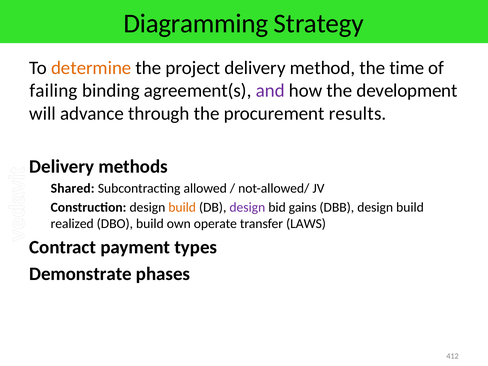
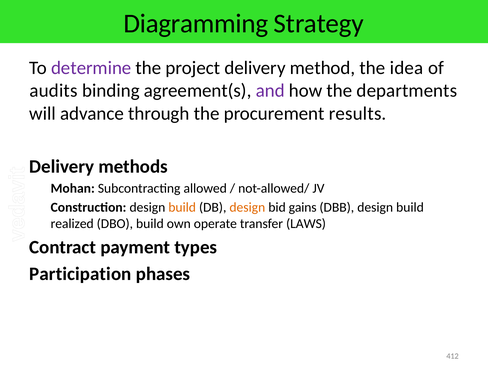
determine colour: orange -> purple (91, 68)
time: time -> idea (407, 68)
failing: failing -> audits (54, 91)
development: development -> departments (407, 91)
Shared: Shared -> Mohan (73, 188)
design colour: purple -> orange (247, 207)
Demonstrate: Demonstrate -> Participation (80, 274)
